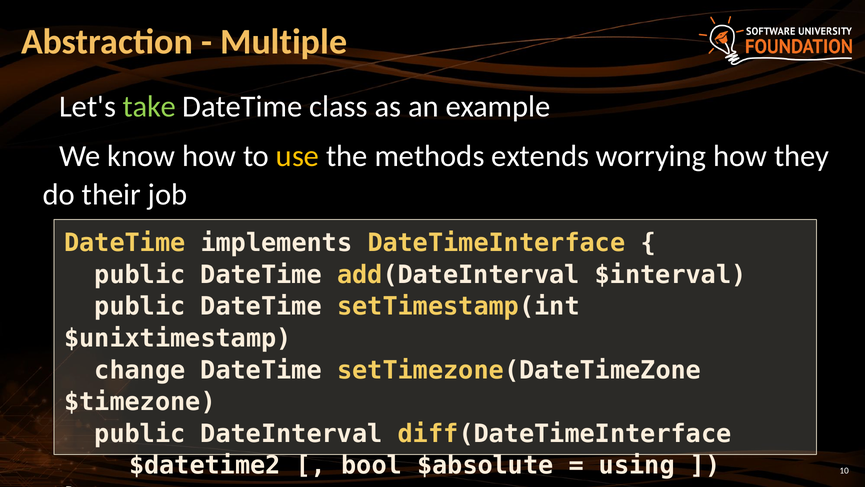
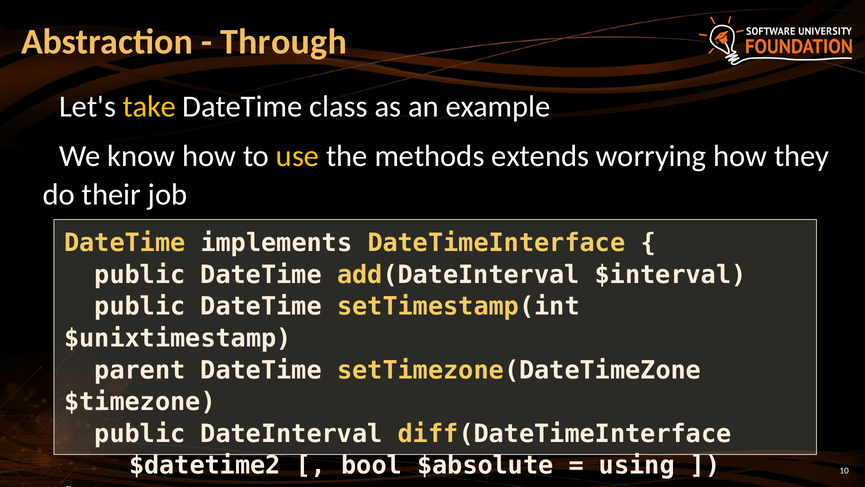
Multiple: Multiple -> Through (284, 42)
take colour: light green -> yellow (149, 107)
change: change -> parent (140, 370)
